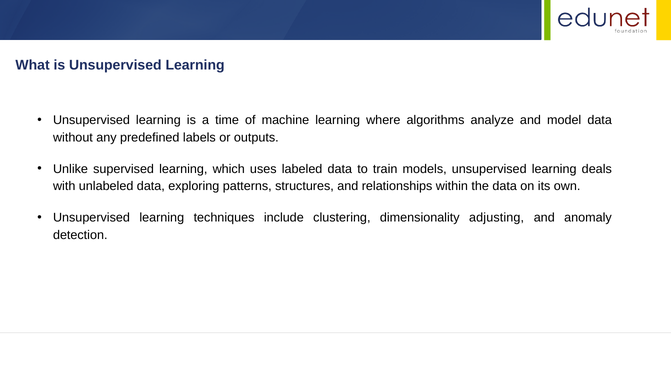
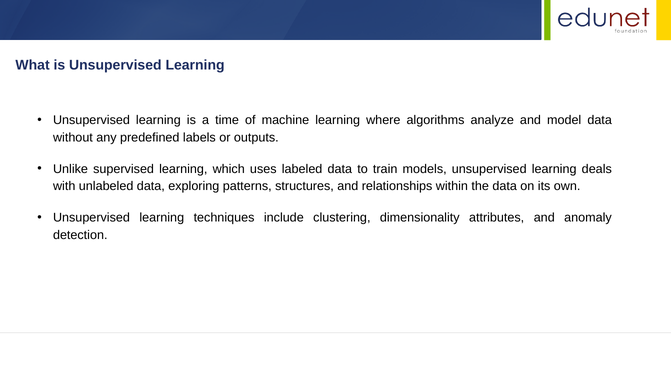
adjusting: adjusting -> attributes (497, 218)
